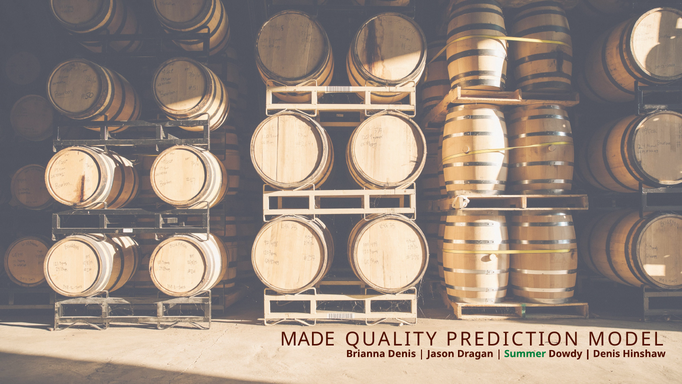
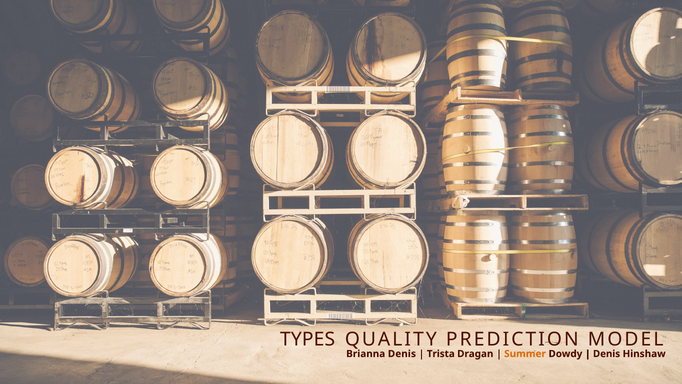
MADE: MADE -> TYPES (308, 339)
Jason: Jason -> Trista (441, 353)
Summer colour: green -> orange (525, 353)
